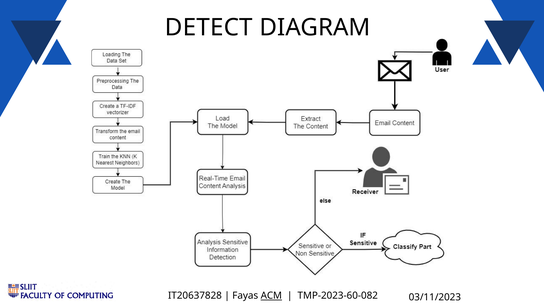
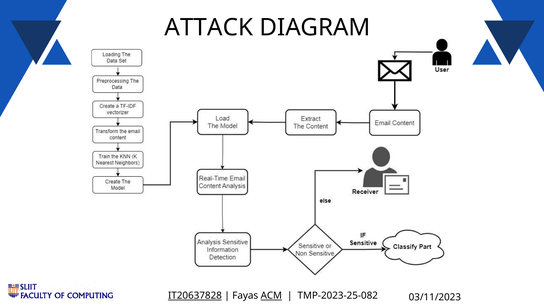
DETECT: DETECT -> ATTACK (209, 28)
IT20637828 underline: none -> present (195, 296)
TMP-2023-60-082: TMP-2023-60-082 -> TMP-2023-25-082 (338, 296)
